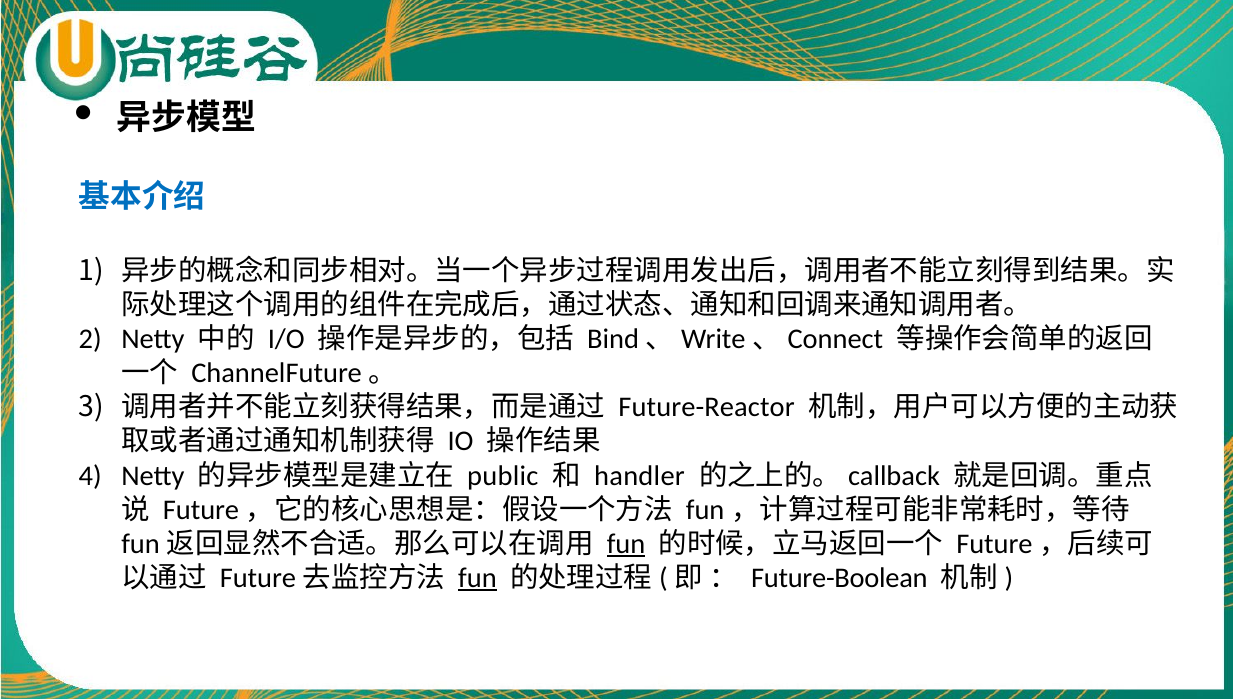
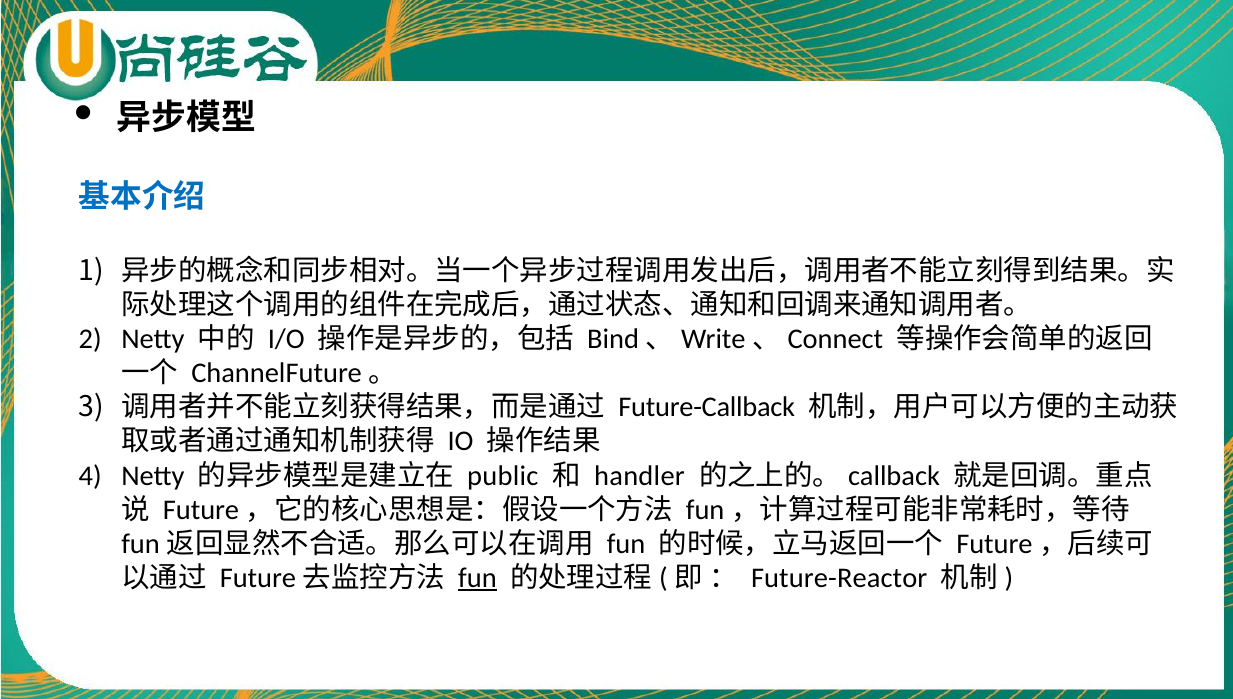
Future-Reactor: Future-Reactor -> Future-Callback (707, 408)
fun underline: present -> none (626, 544)
Future-Boolean: Future-Boolean -> Future-Reactor (839, 578)
